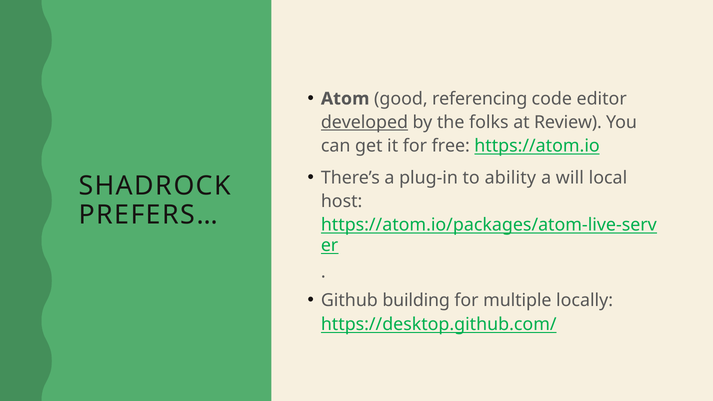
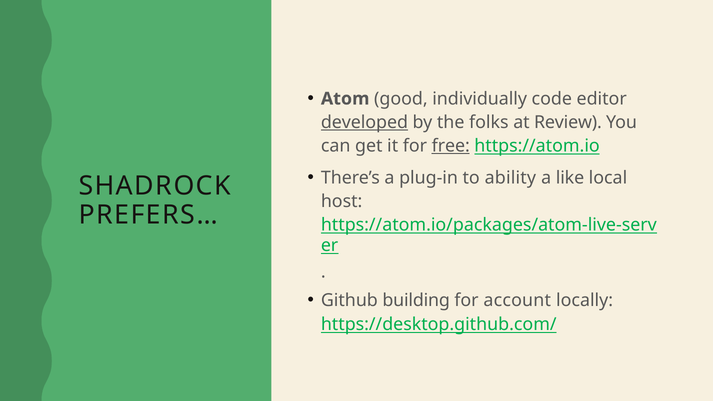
referencing: referencing -> individually (480, 99)
free underline: none -> present (451, 146)
will: will -> like (570, 178)
multiple: multiple -> account (517, 300)
